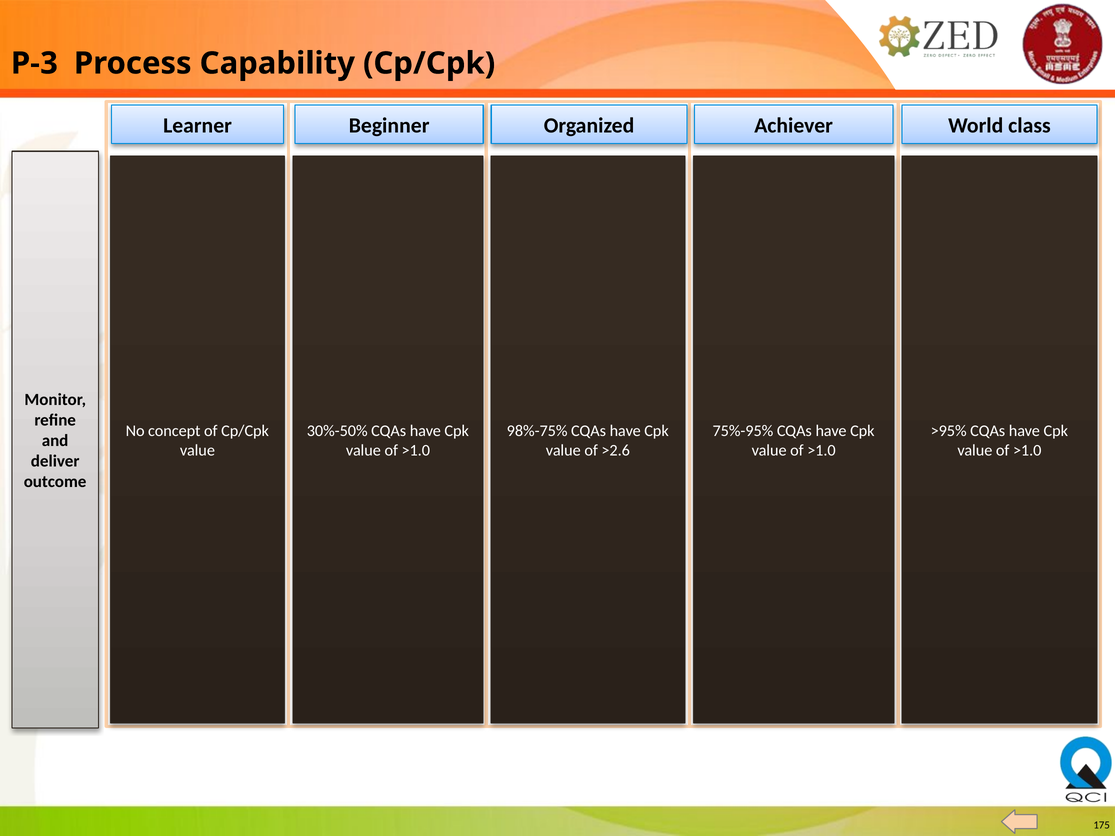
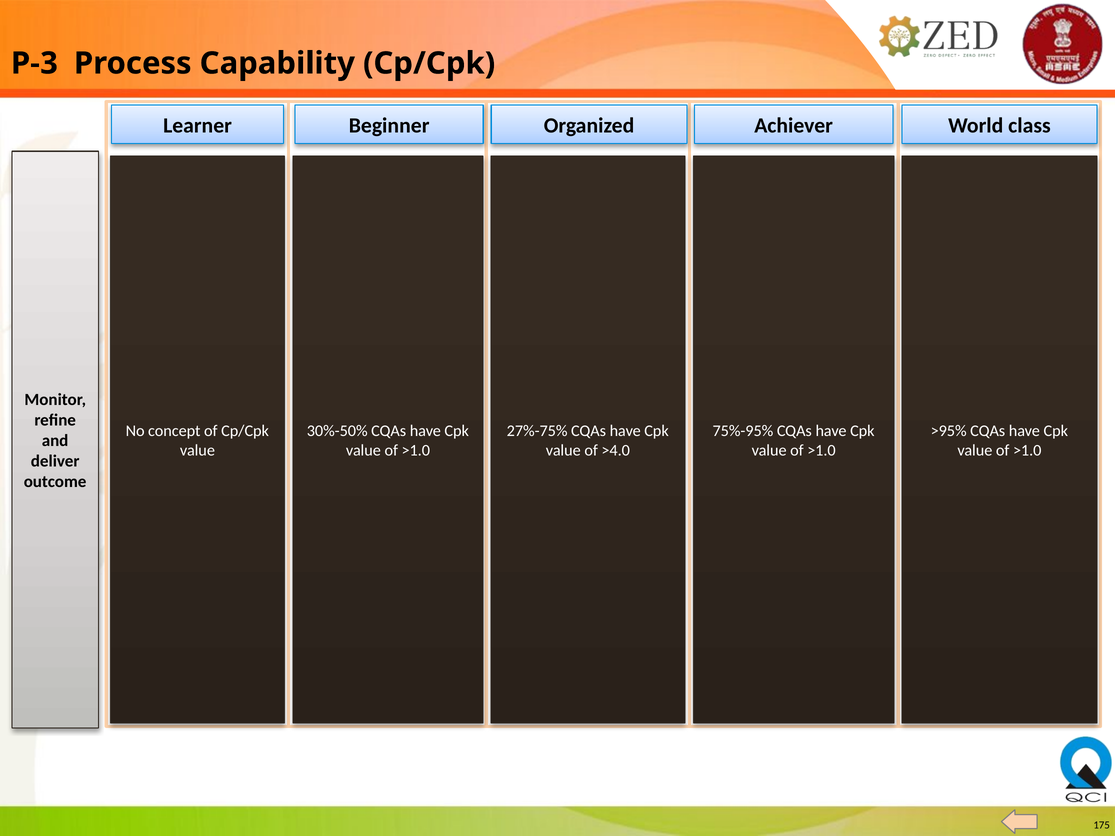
98%-75%: 98%-75% -> 27%-75% (537, 431)
>2.6: >2.6 -> >4.0 (616, 451)
